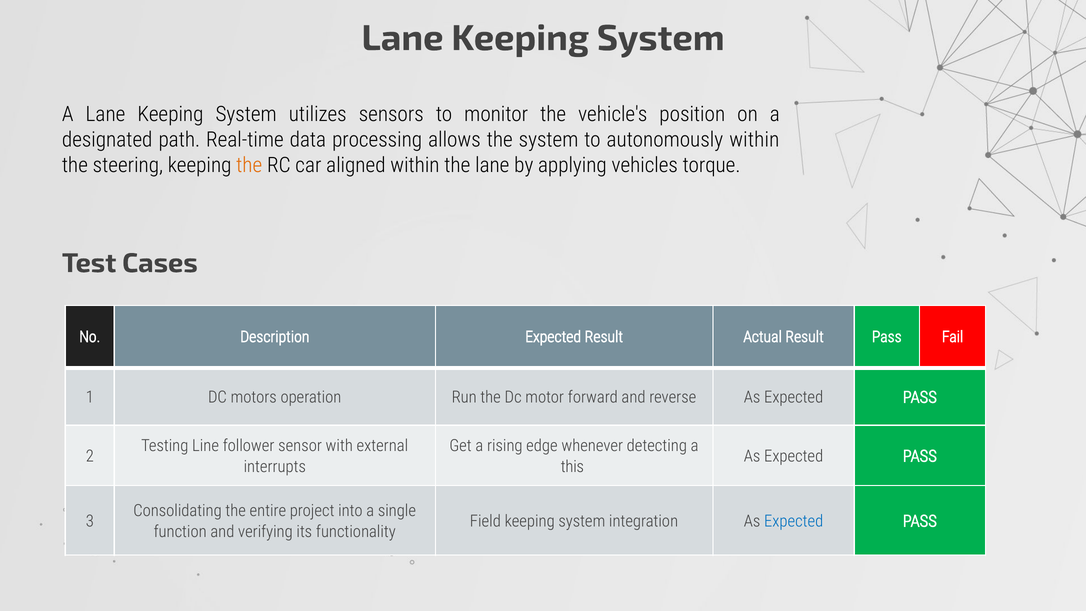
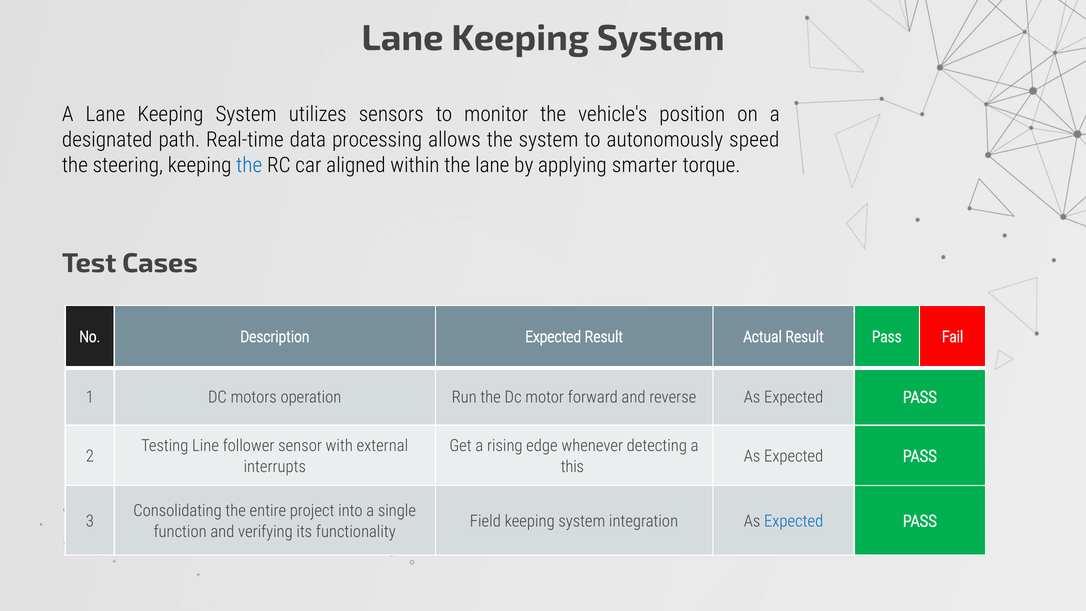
autonomously within: within -> speed (754, 140)
the colour: orange -> blue (249, 165)
vehicles: vehicles -> smarter (645, 165)
